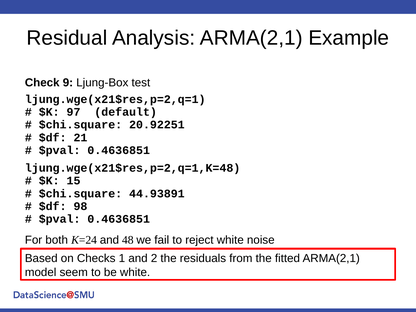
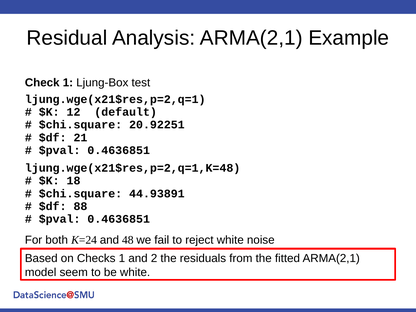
Check 9: 9 -> 1 (68, 83)
97: 97 -> 12 (74, 112)
15: 15 -> 18 (74, 181)
98: 98 -> 88 (80, 206)
